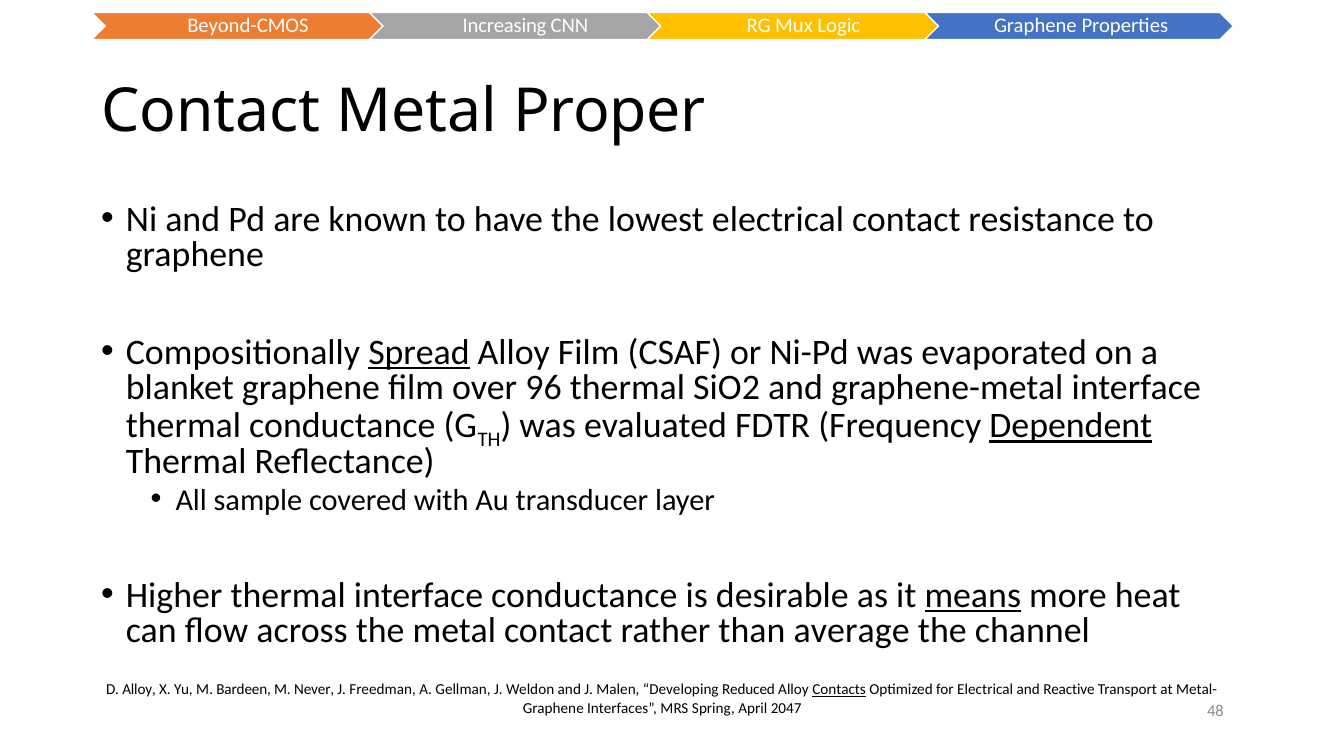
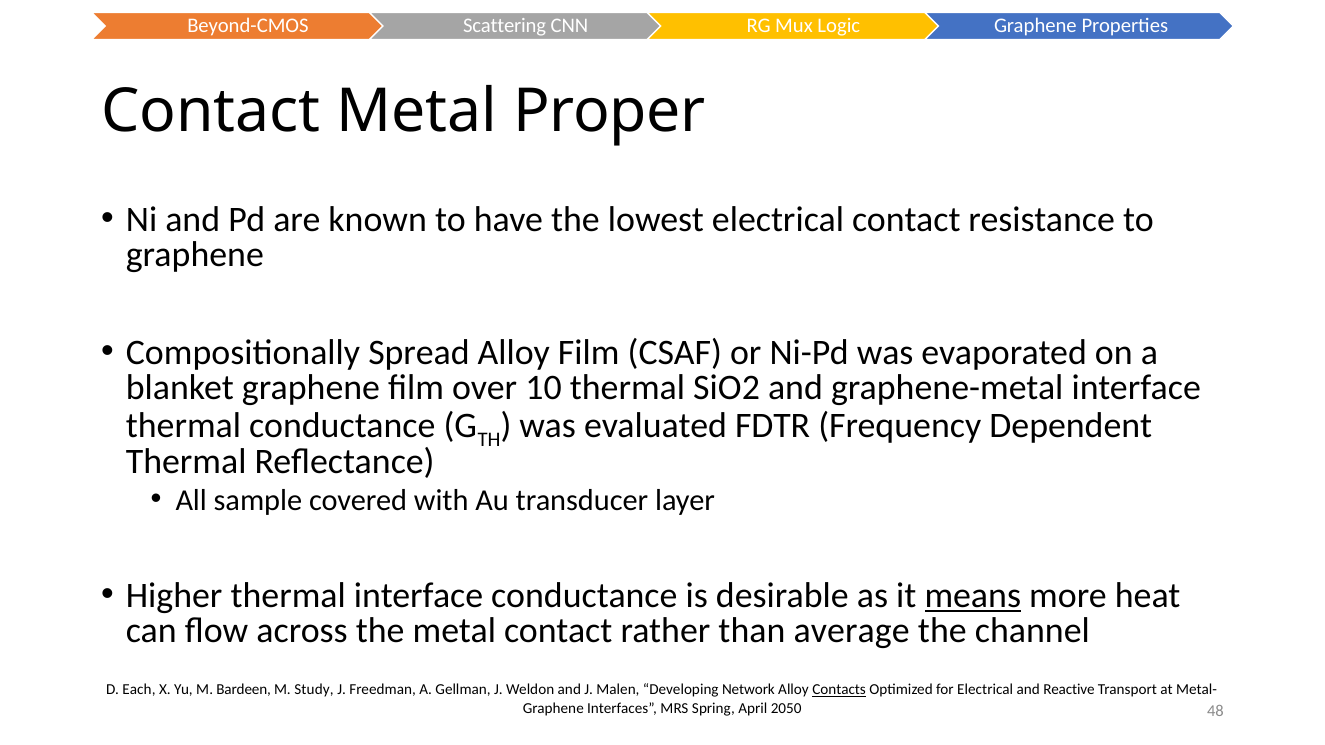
Increasing: Increasing -> Scattering (505, 26)
Spread underline: present -> none (419, 353)
96: 96 -> 10 (544, 388)
Dependent underline: present -> none (1071, 426)
D Alloy: Alloy -> Each (139, 690)
Never: Never -> Study (314, 690)
Reduced: Reduced -> Network (748, 690)
2047: 2047 -> 2050 (786, 708)
